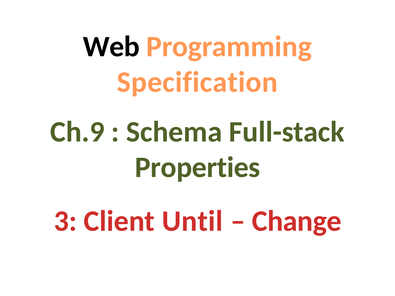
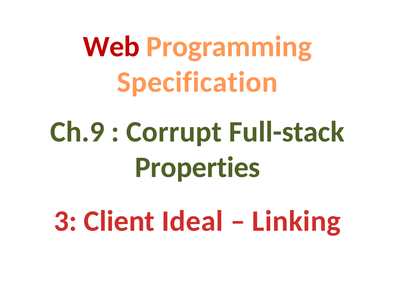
Web colour: black -> red (111, 47)
Schema: Schema -> Corrupt (174, 132)
Until: Until -> Ideal (192, 221)
Change: Change -> Linking (296, 221)
